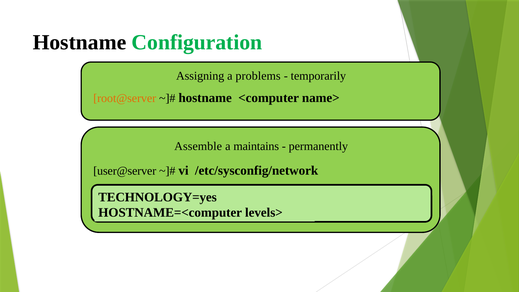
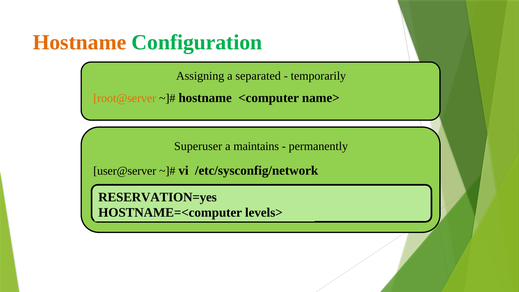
Hostname colour: black -> orange (79, 42)
problems: problems -> separated (258, 76)
Assemble: Assemble -> Superuser (198, 146)
TECHNOLOGY=yes: TECHNOLOGY=yes -> RESERVATION=yes (158, 197)
